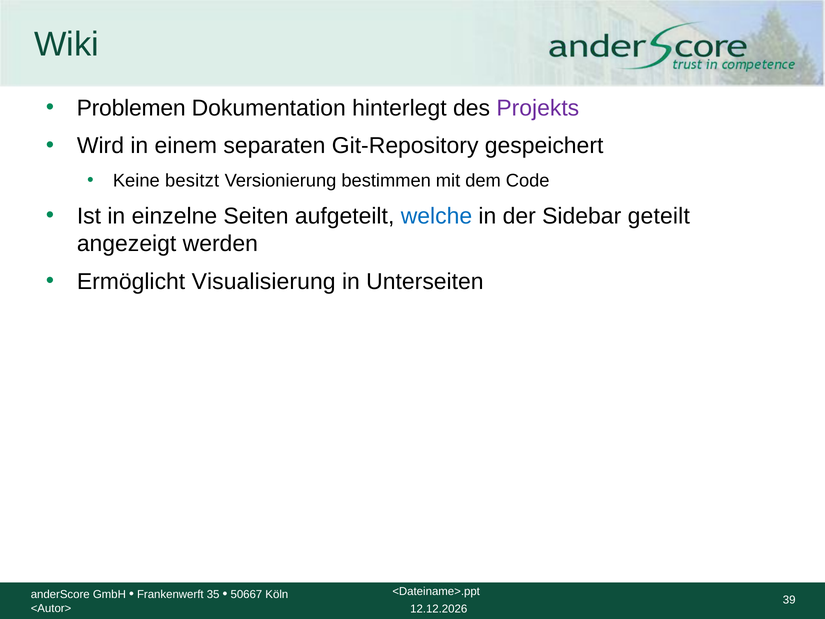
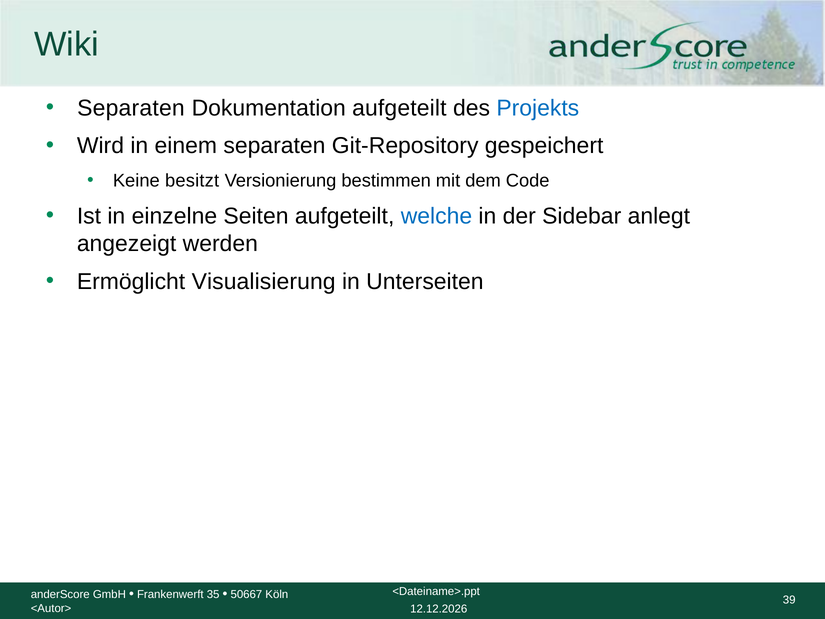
Problemen: Problemen -> Separaten (131, 108)
Dokumentation hinterlegt: hinterlegt -> aufgeteilt (399, 108)
Projekts colour: purple -> blue (538, 108)
geteilt: geteilt -> anlegt (659, 216)
